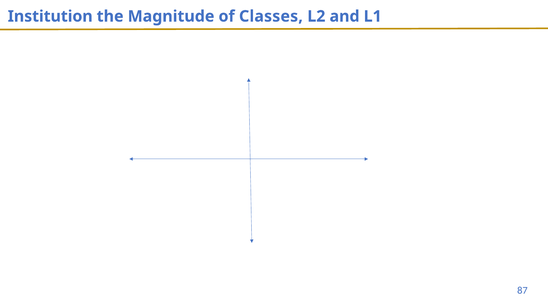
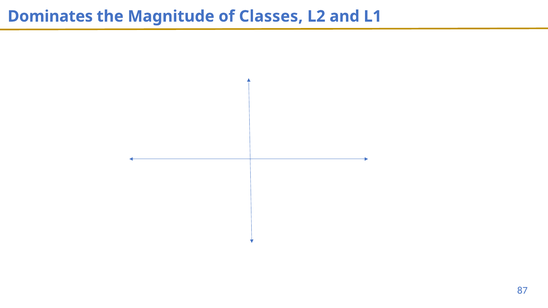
Institution: Institution -> Dominates (50, 16)
